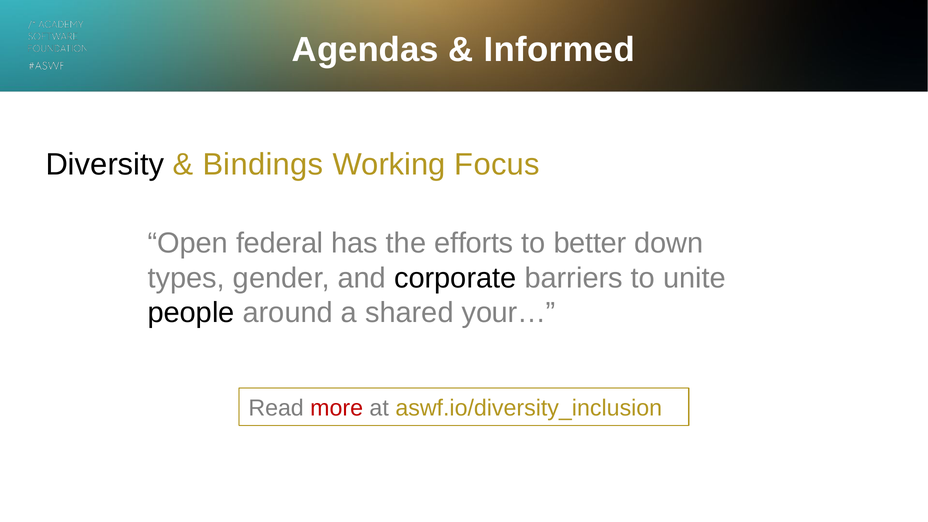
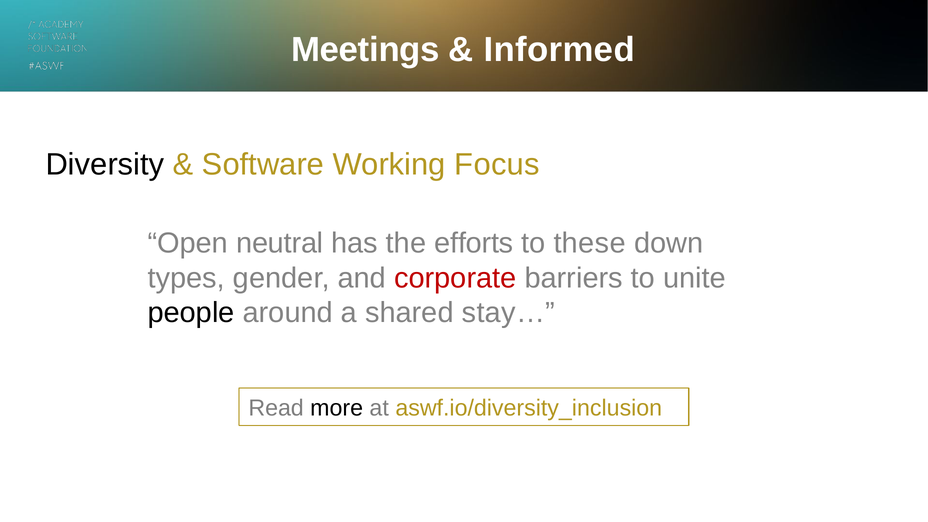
Agendas: Agendas -> Meetings (365, 50)
Bindings: Bindings -> Software (263, 165)
federal: federal -> neutral (280, 243)
better: better -> these (590, 243)
corporate colour: black -> red (455, 278)
your…: your… -> stay… (508, 313)
more colour: red -> black (337, 408)
